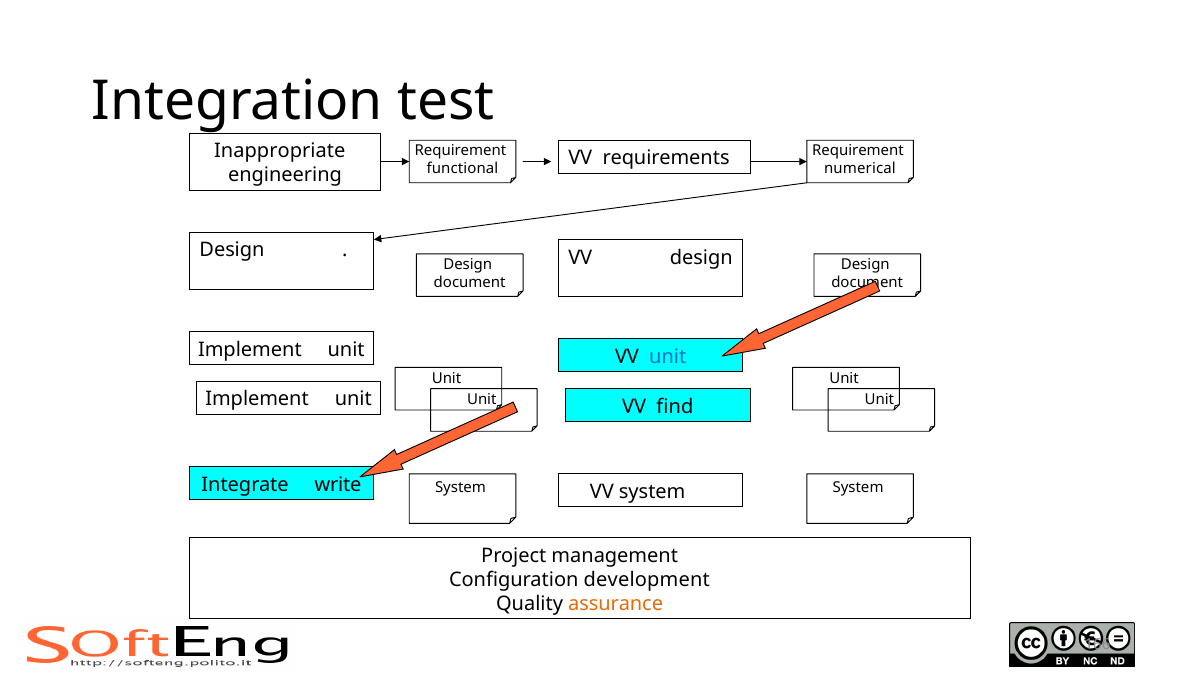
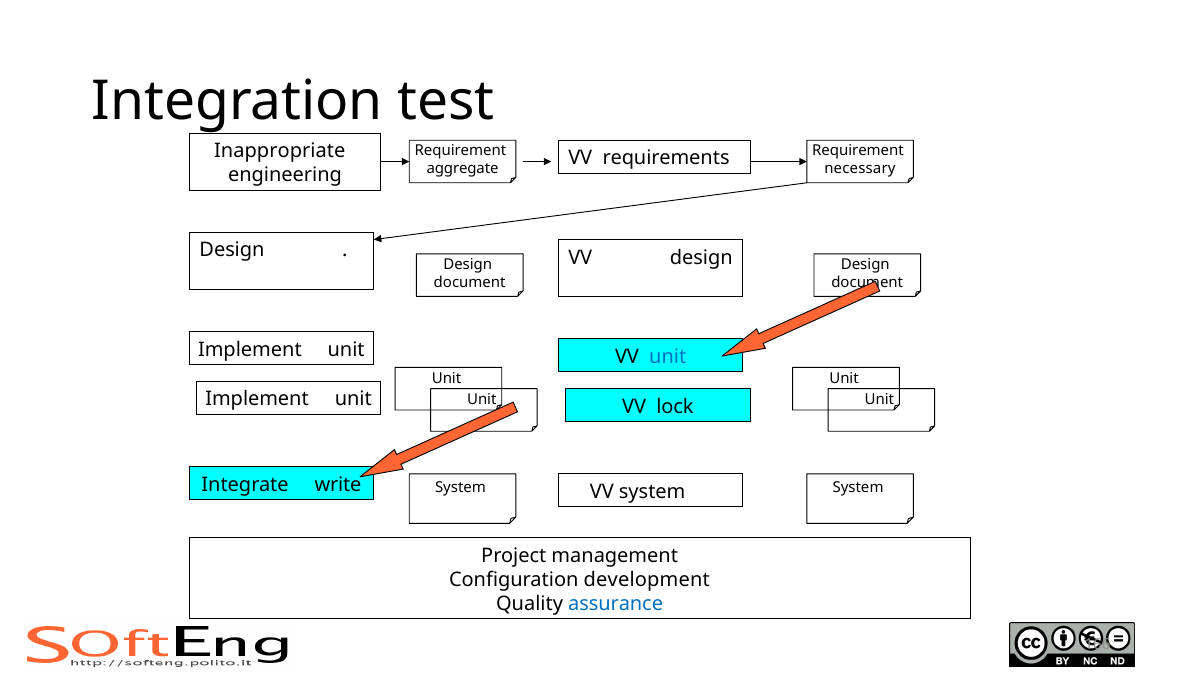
functional: functional -> aggregate (463, 169)
numerical: numerical -> necessary (860, 169)
find: find -> lock (675, 406)
assurance colour: orange -> blue (616, 604)
